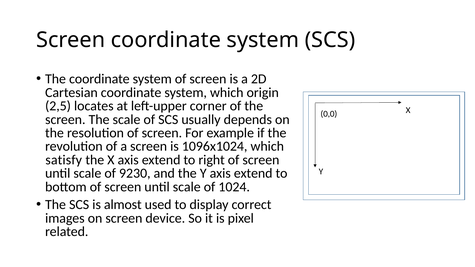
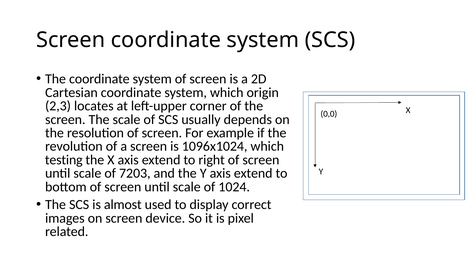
2,5: 2,5 -> 2,3 (58, 106)
satisfy: satisfy -> testing (64, 160)
9230: 9230 -> 7203 (135, 173)
